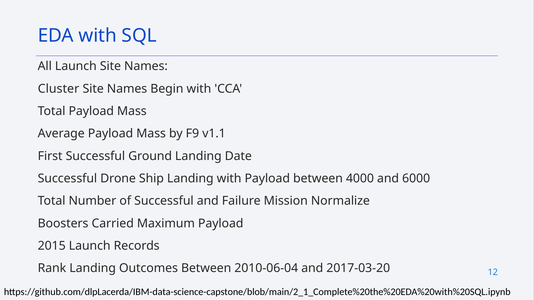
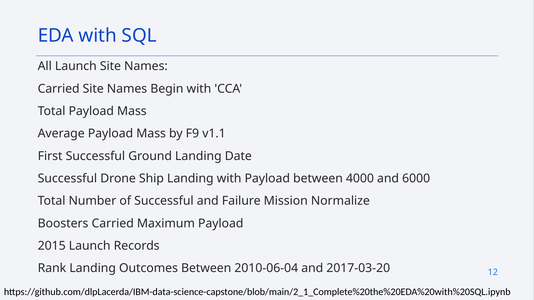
Cluster: Cluster -> Carried (59, 89)
